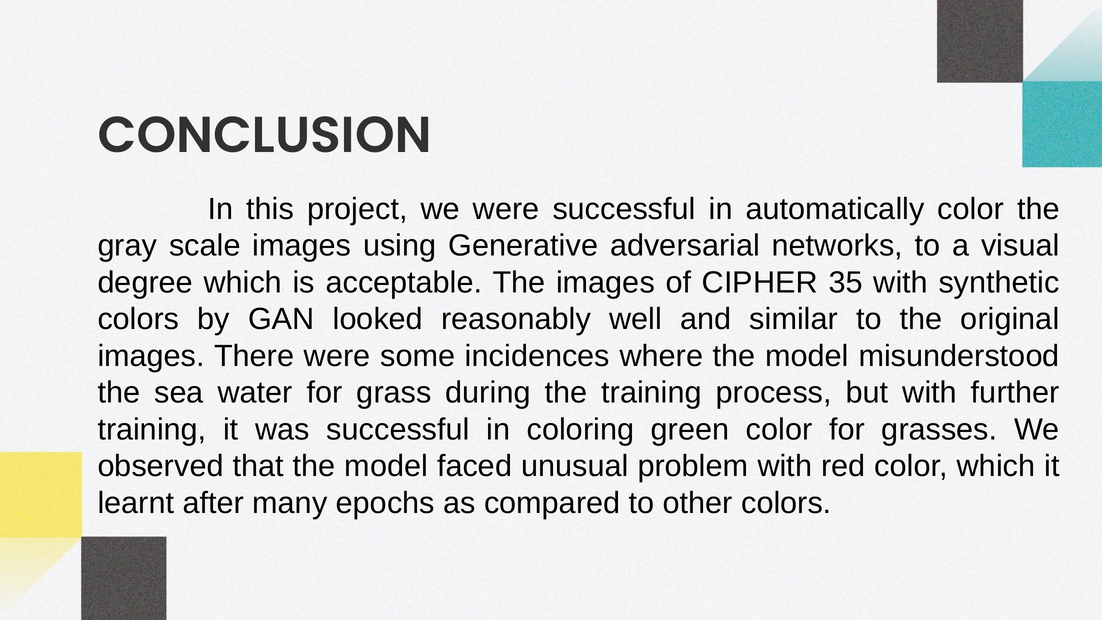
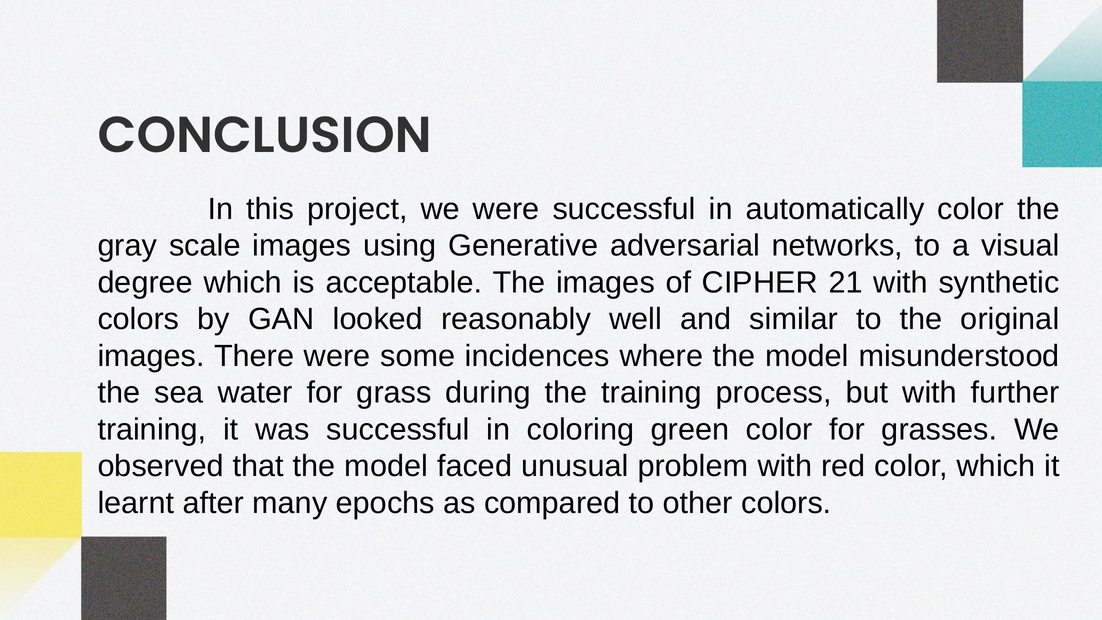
35: 35 -> 21 (846, 282)
